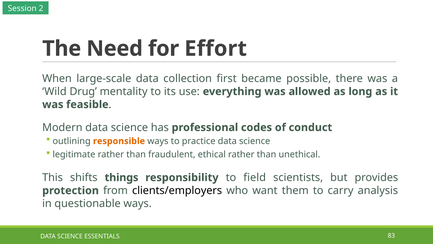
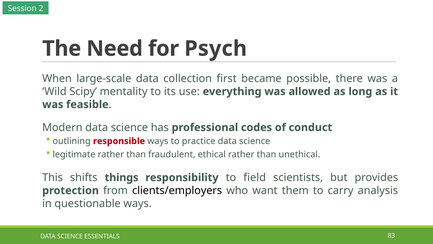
Effort: Effort -> Psych (216, 49)
Drug: Drug -> Scipy (83, 91)
responsible colour: orange -> red (119, 141)
